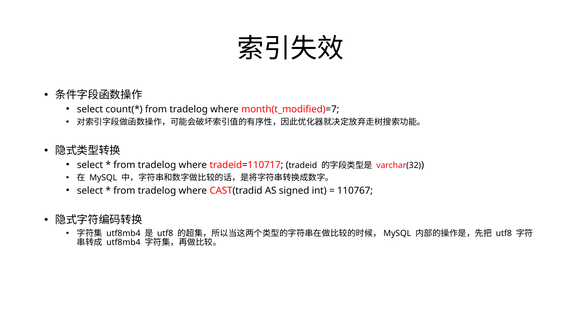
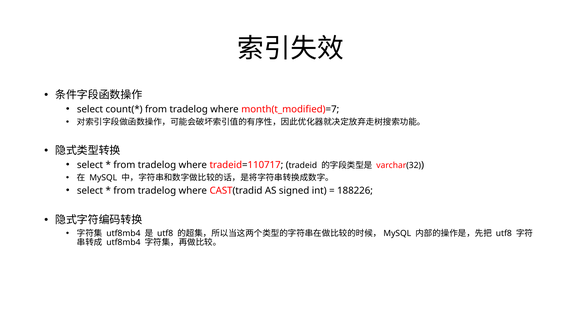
110767: 110767 -> 188226 (355, 190)
